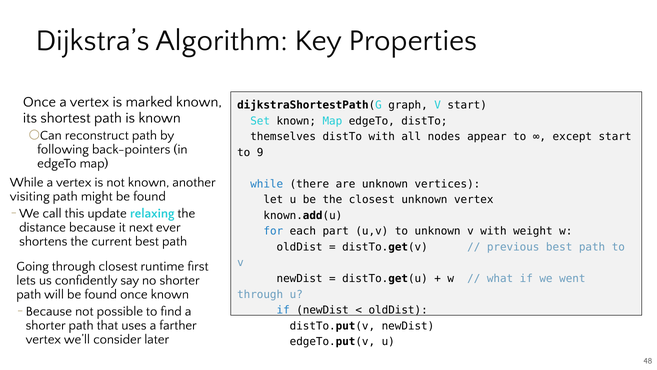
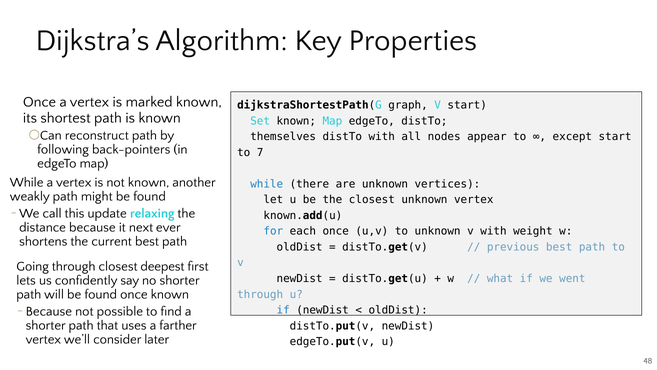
9: 9 -> 7 (260, 152)
visiting: visiting -> weakly (30, 196)
each part: part -> once (336, 231)
runtime: runtime -> deepest (162, 266)
